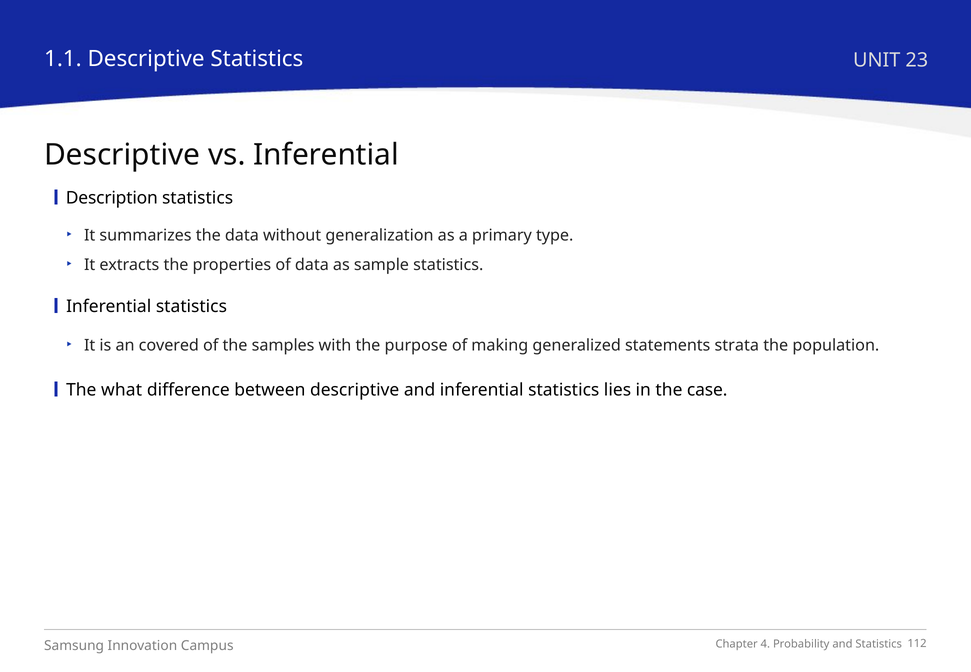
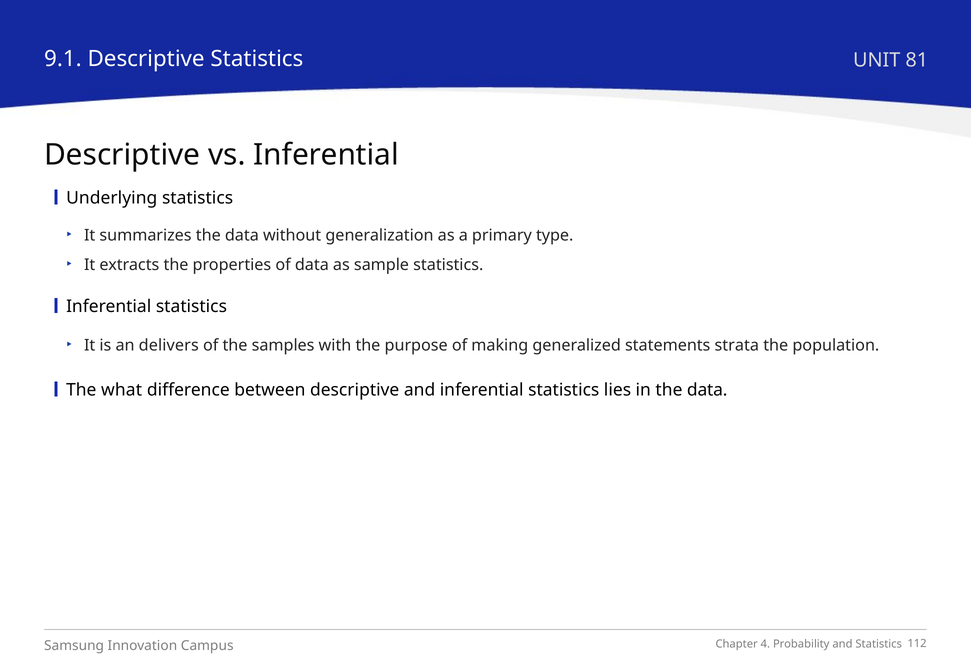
1.1: 1.1 -> 9.1 (63, 59)
23: 23 -> 81 (917, 60)
Description: Description -> Underlying (112, 198)
covered: covered -> delivers (169, 346)
in the case: case -> data (707, 390)
